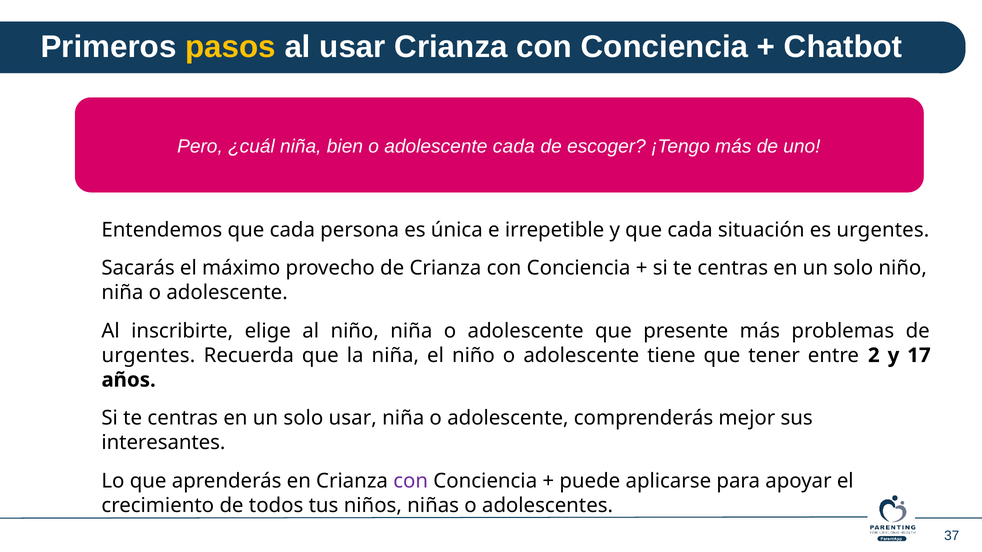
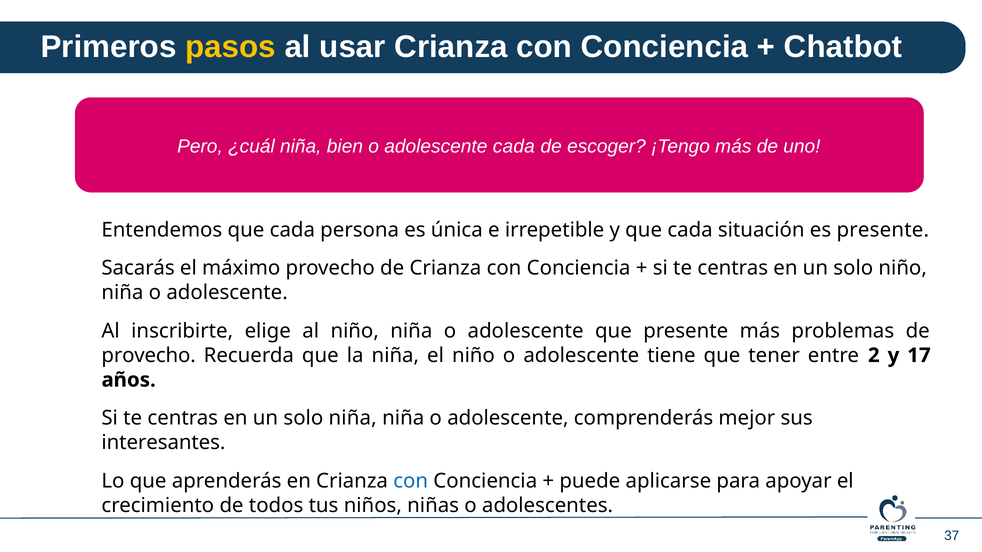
es urgentes: urgentes -> presente (883, 230)
urgentes: urgentes -> provecho (149, 356)
solo usar: usar -> niña (353, 418)
con colour: purple -> blue (411, 481)
